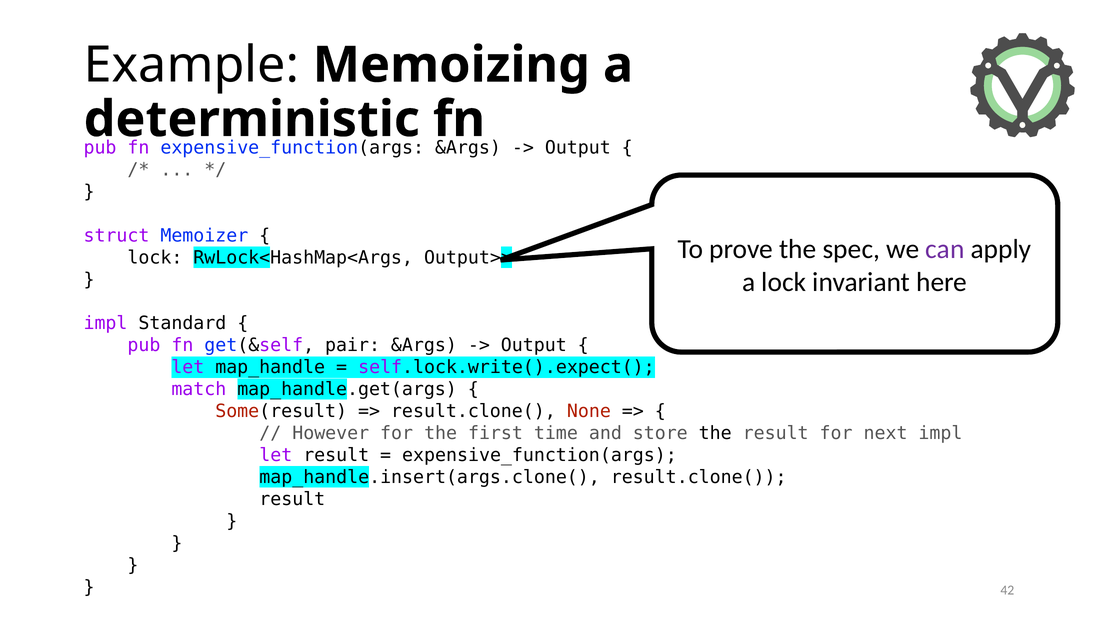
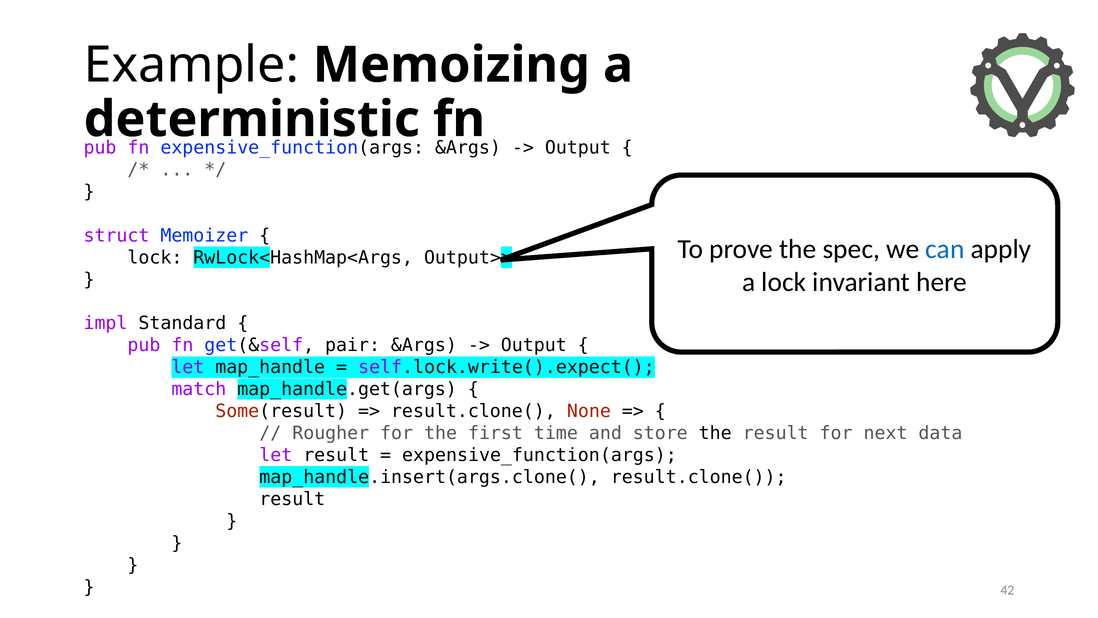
can colour: purple -> blue (945, 249)
However: However -> Rougher (331, 433)
next impl: impl -> data (940, 433)
